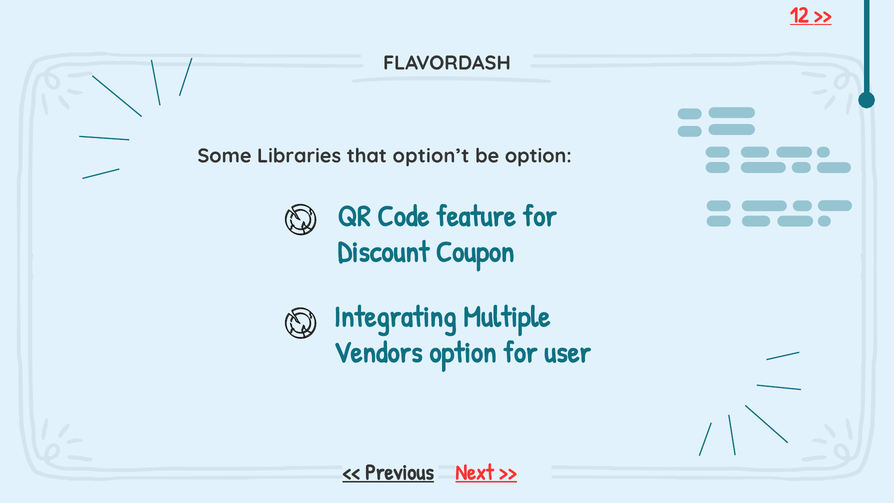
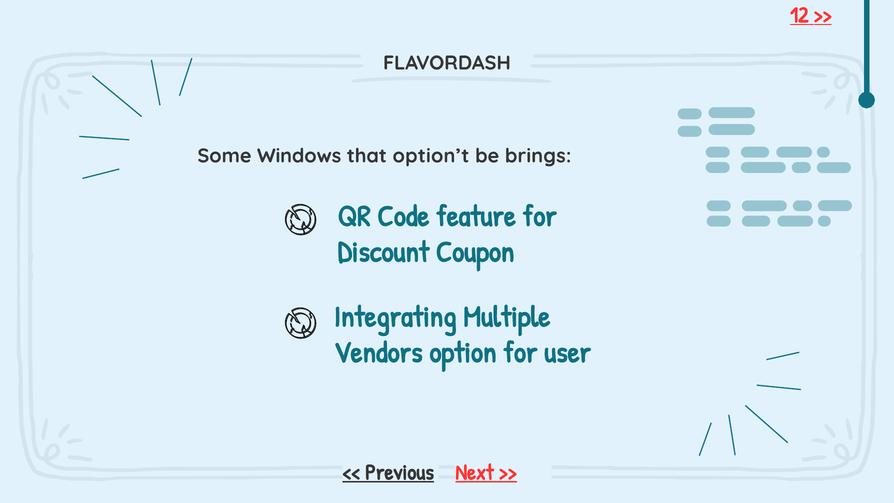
Libraries: Libraries -> Windows (299, 156)
be option: option -> brings (538, 156)
